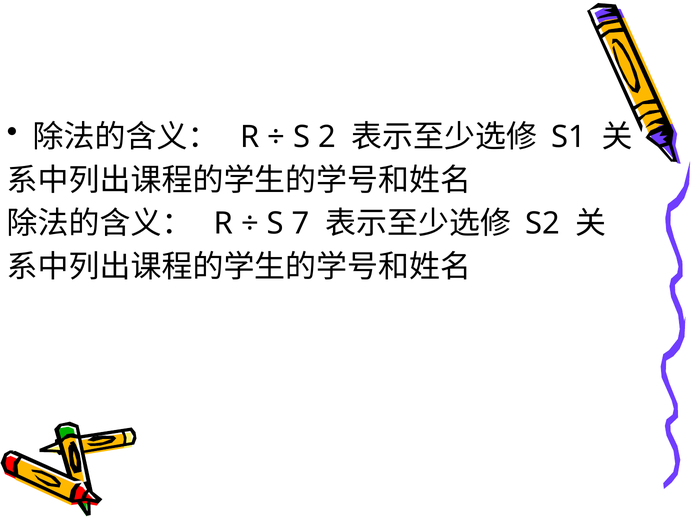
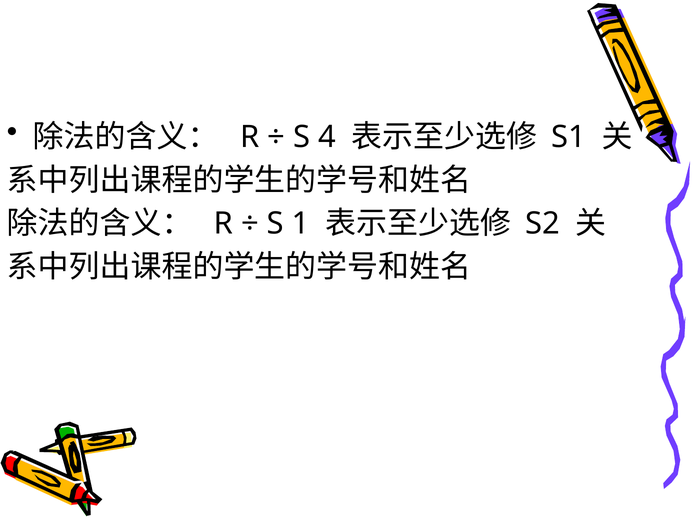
2: 2 -> 4 (327, 137)
7: 7 -> 1 (301, 224)
